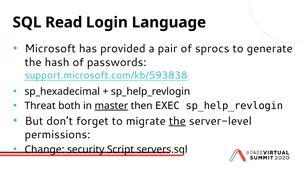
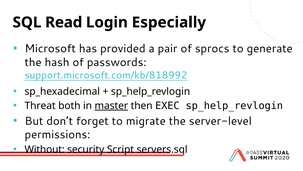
Language: Language -> Especially (169, 22)
support.microsoft.com/kb/593838: support.microsoft.com/kb/593838 -> support.microsoft.com/kb/818992 (106, 75)
the underline: present -> none (177, 121)
Change: Change -> Without (45, 149)
